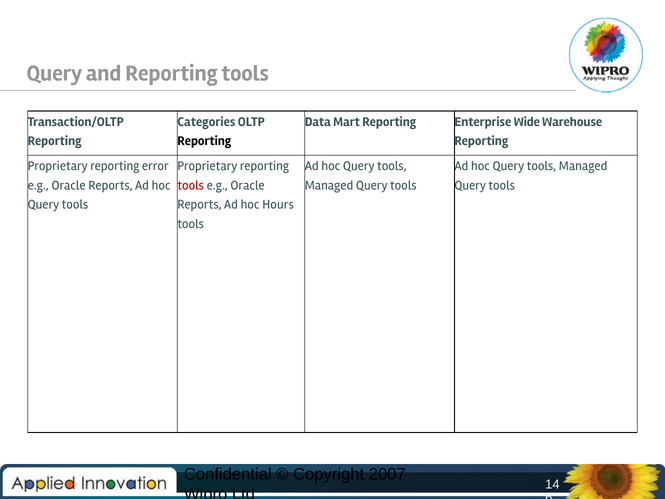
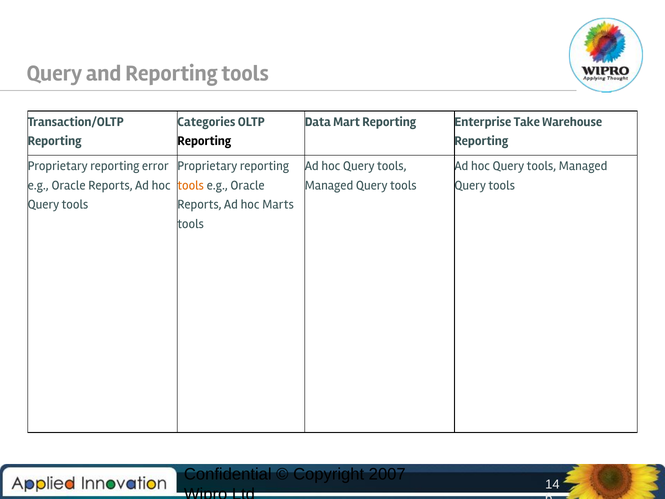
Wide: Wide -> Take (527, 122)
tools colour: red -> orange (191, 185)
Hours: Hours -> Marts (278, 204)
